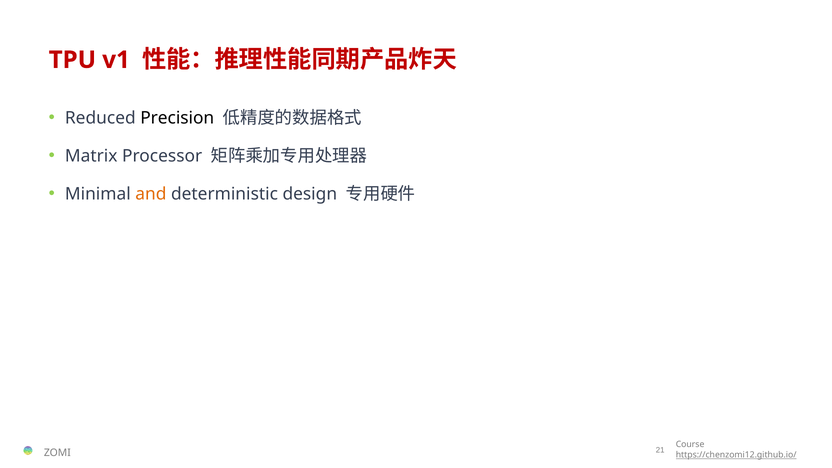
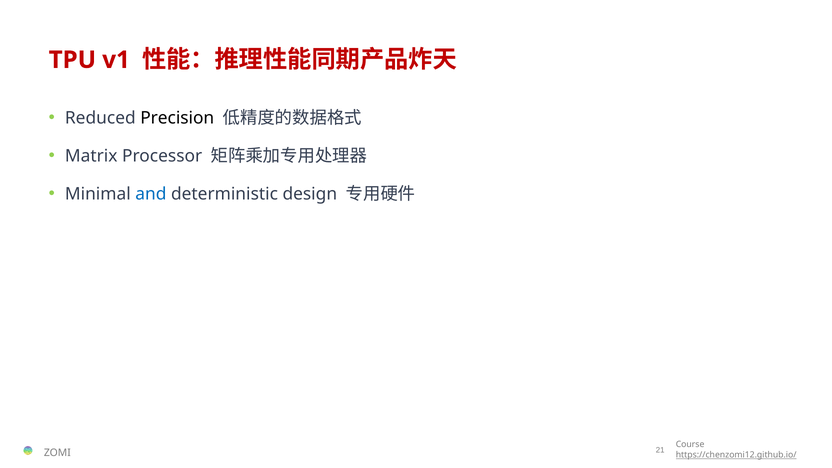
and colour: orange -> blue (151, 194)
